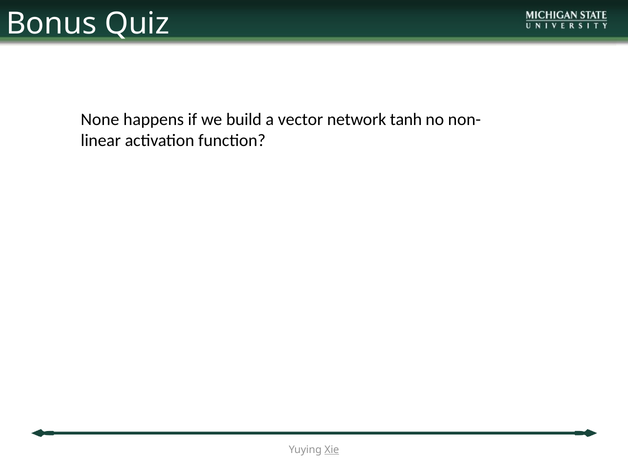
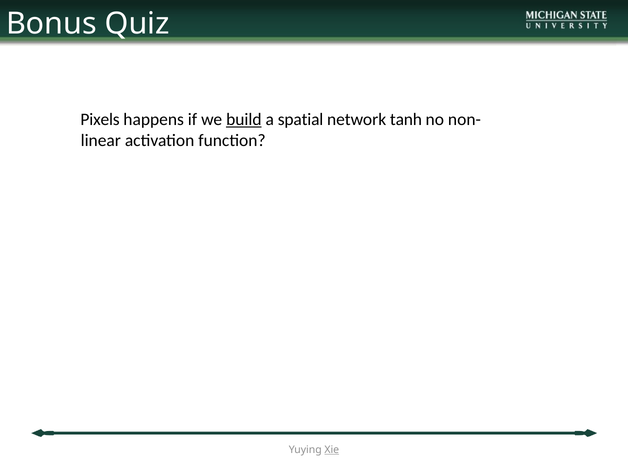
None: None -> Pixels (100, 120)
build underline: none -> present (244, 120)
vector: vector -> spatial (301, 120)
